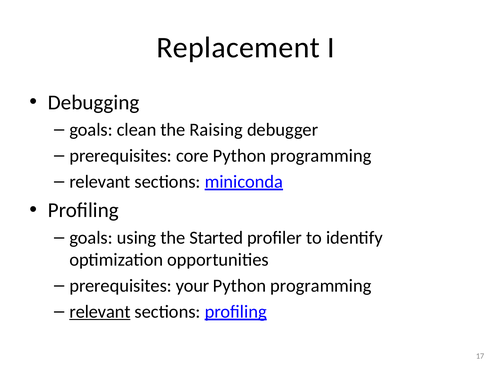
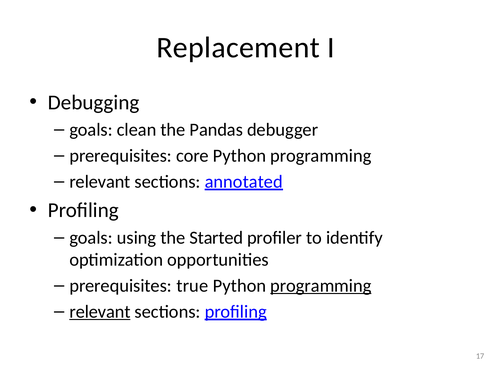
Raising: Raising -> Pandas (216, 130)
miniconda: miniconda -> annotated (244, 182)
your: your -> true (192, 286)
programming underline: none -> present (321, 286)
